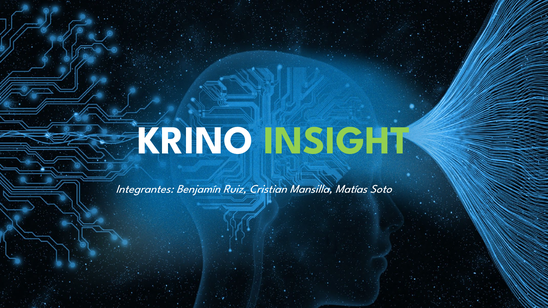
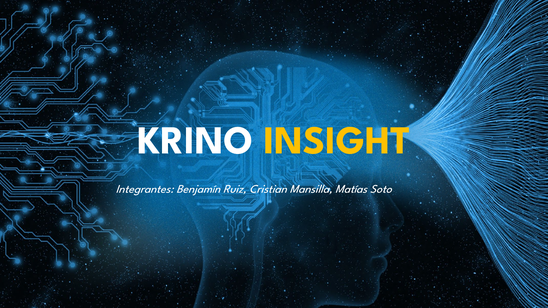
INSIGHT colour: light green -> yellow (337, 141)
